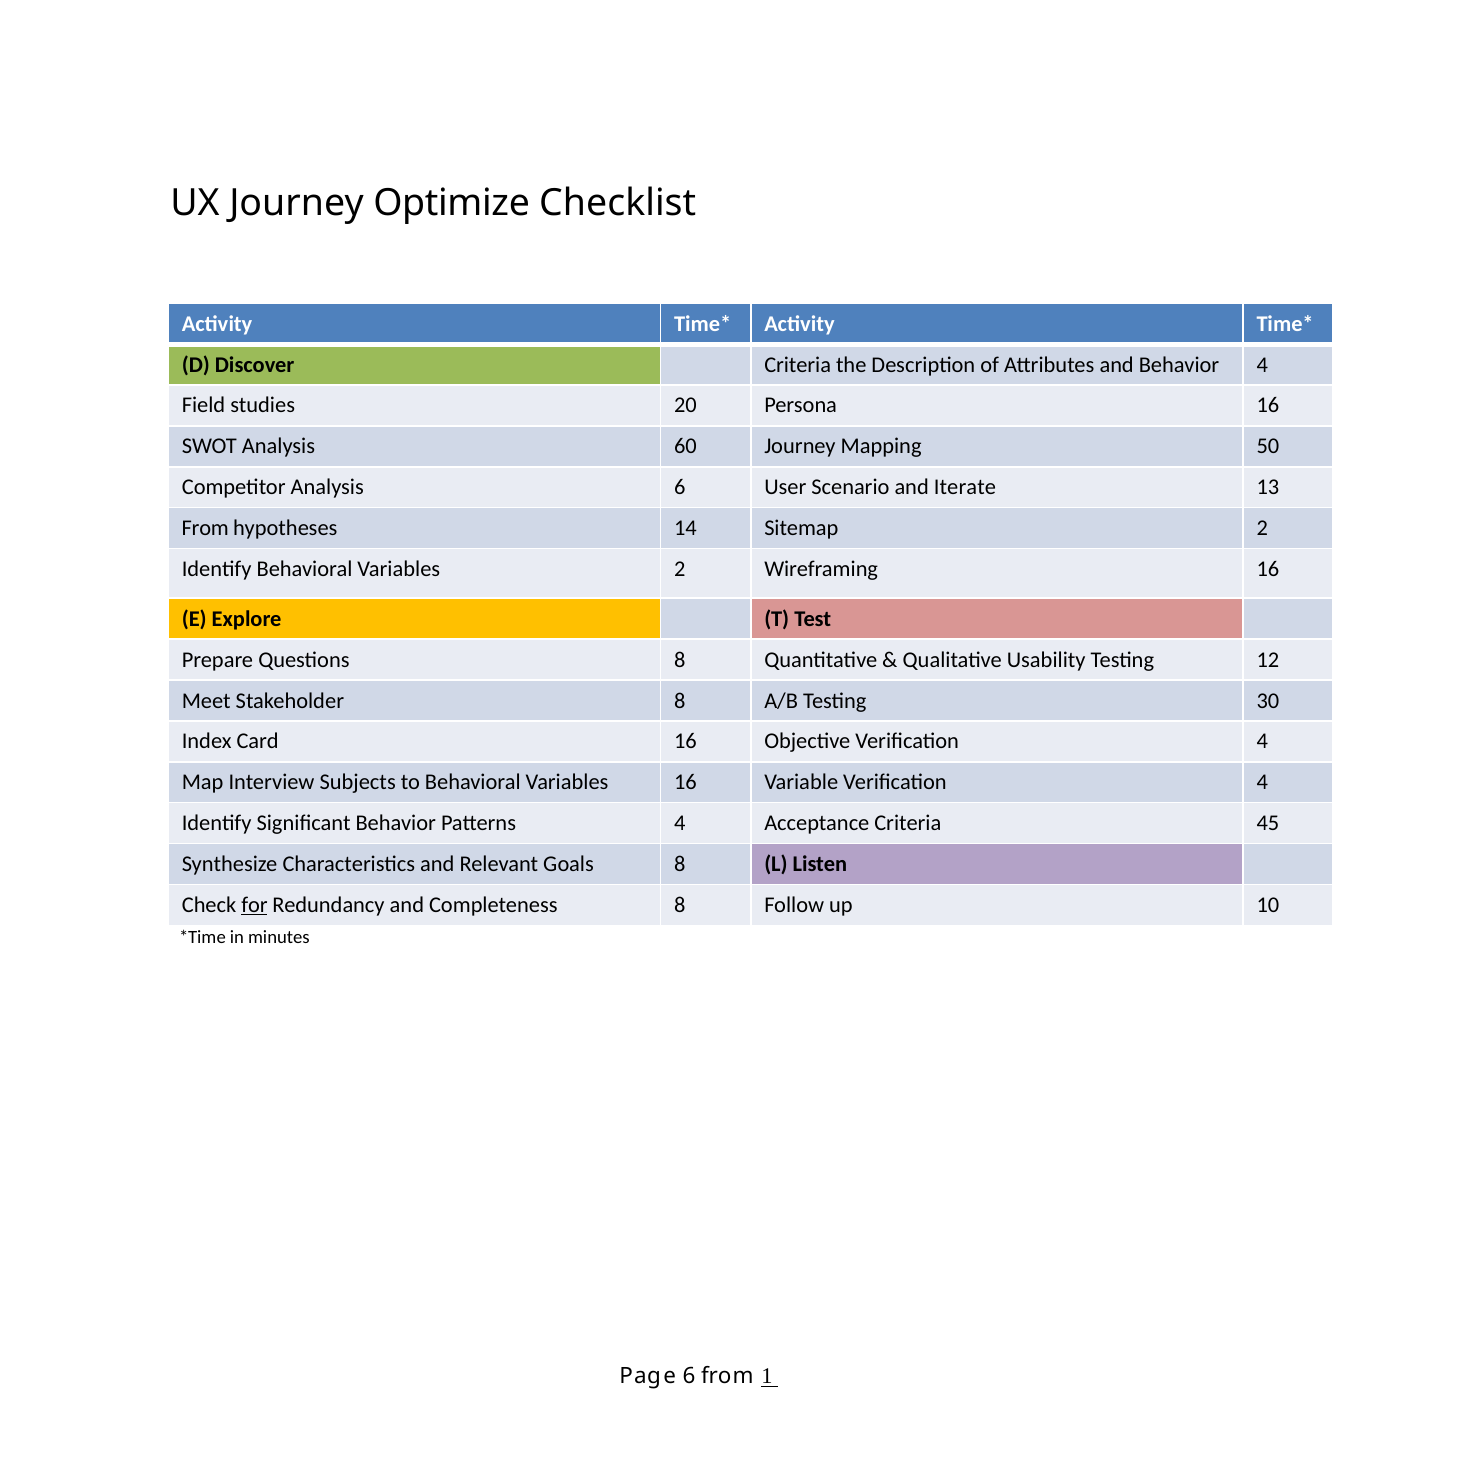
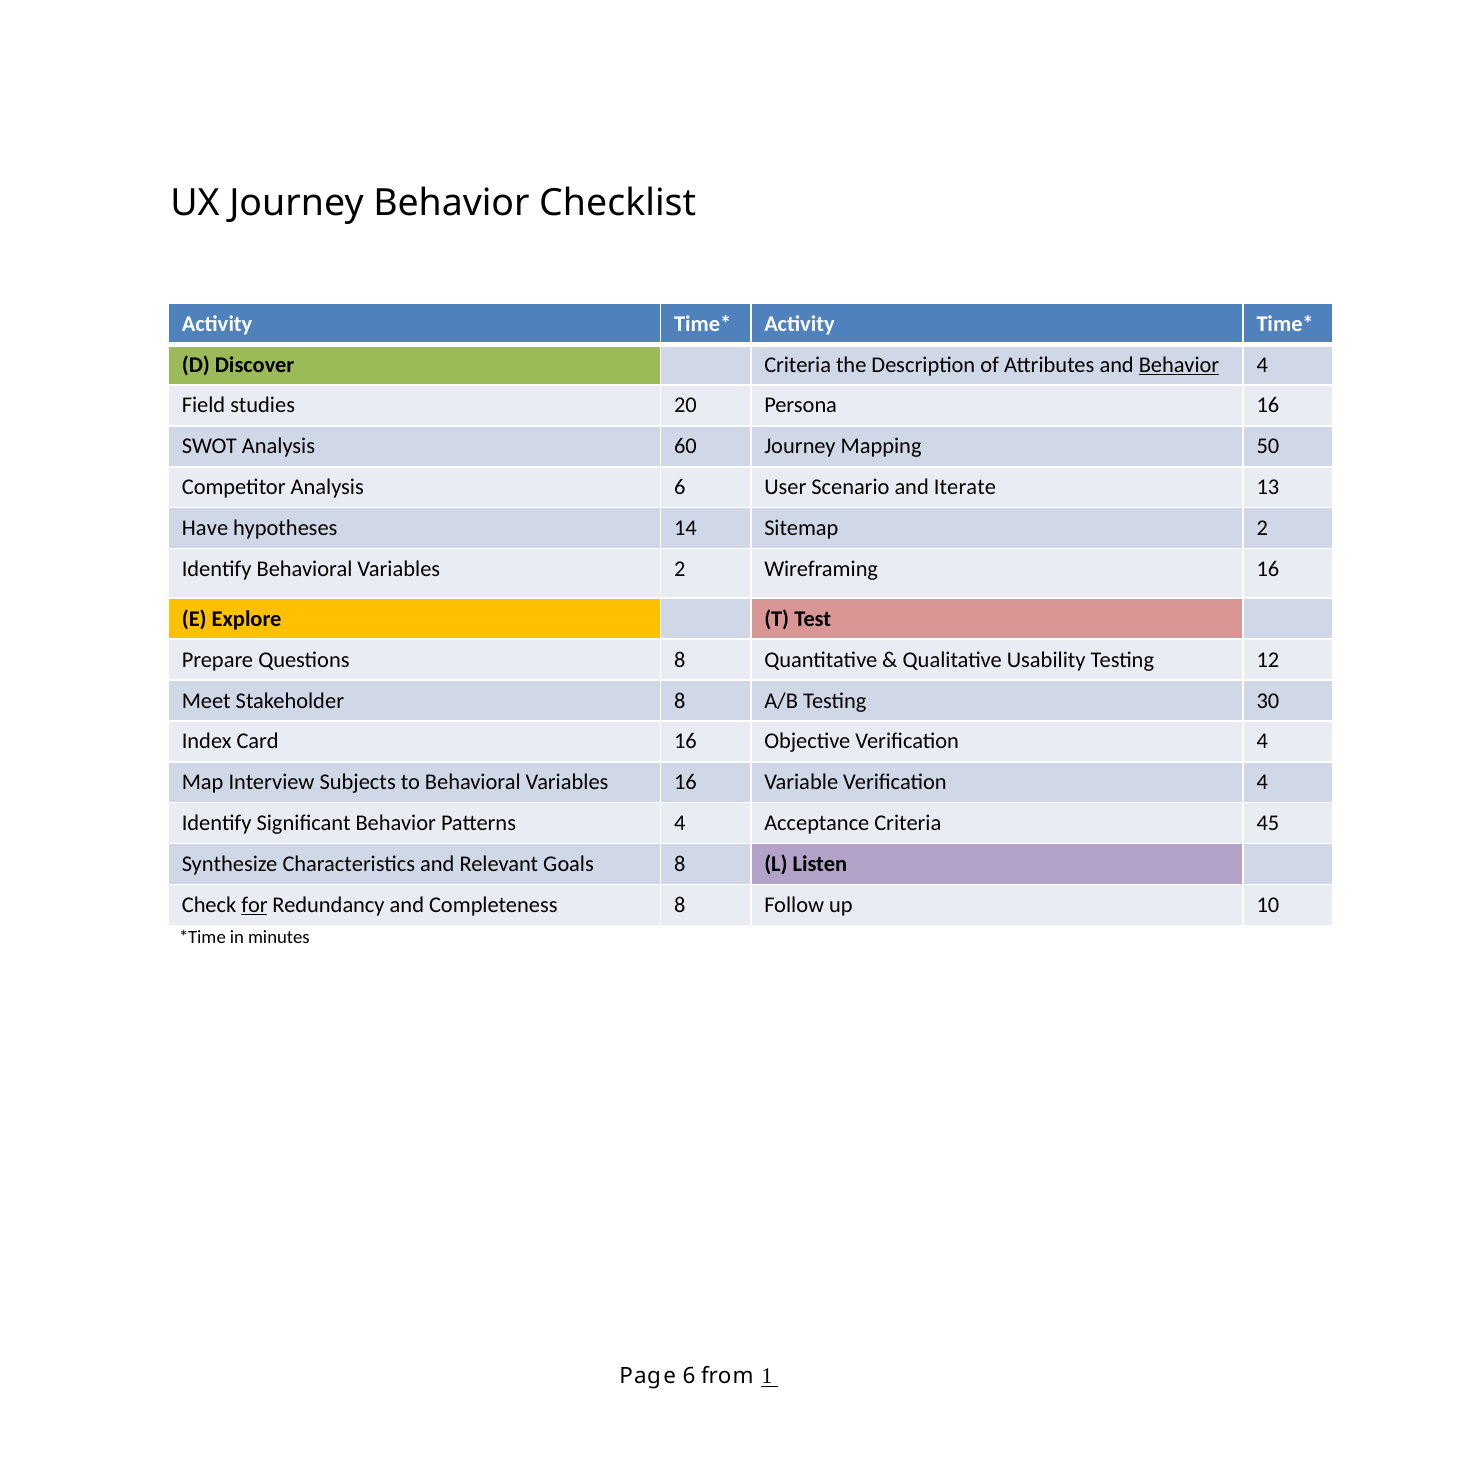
Journey Optimize: Optimize -> Behavior (451, 203)
Behavior underline: none -> present (1179, 365)
From: From -> Have (205, 528)
